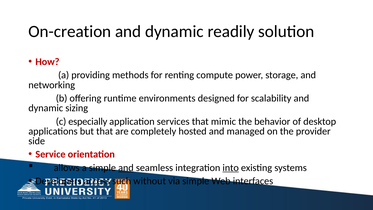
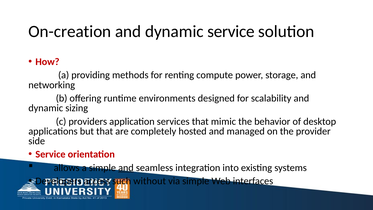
dynamic readily: readily -> service (231, 31)
especially: especially -> providers (88, 121)
into underline: present -> none (231, 168)
